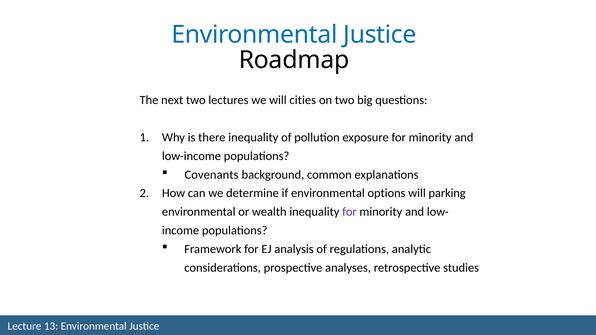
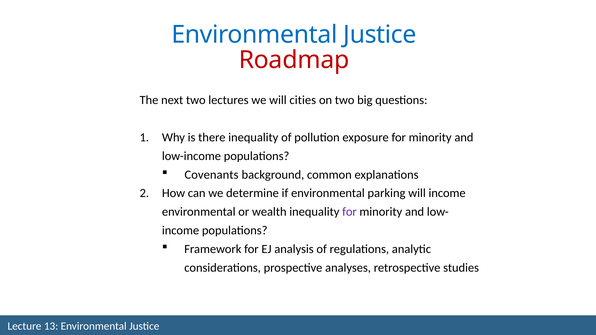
Roadmap colour: black -> red (294, 60)
options: options -> parking (386, 193)
will parking: parking -> income (447, 193)
